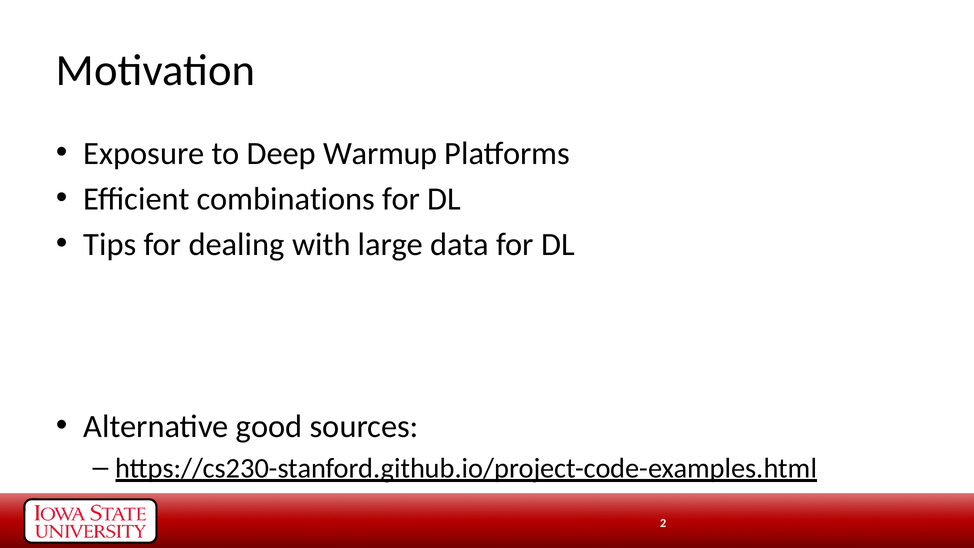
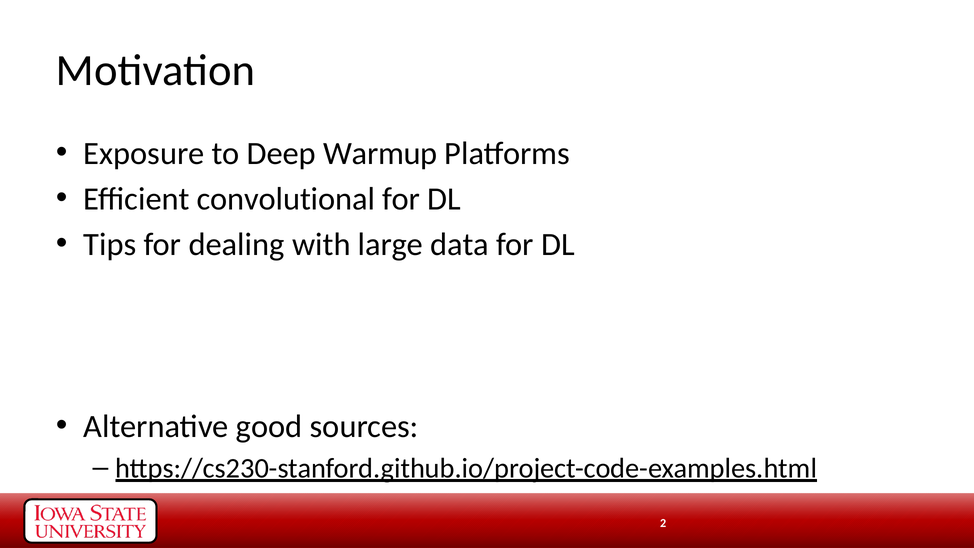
combinations: combinations -> convolutional (286, 199)
